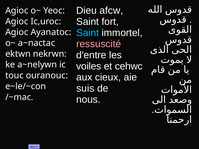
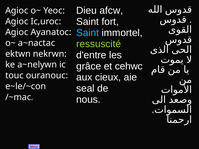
ressuscité colour: pink -> light green (99, 44)
voiles: voiles -> grâce (89, 66)
suis: suis -> seal (85, 89)
